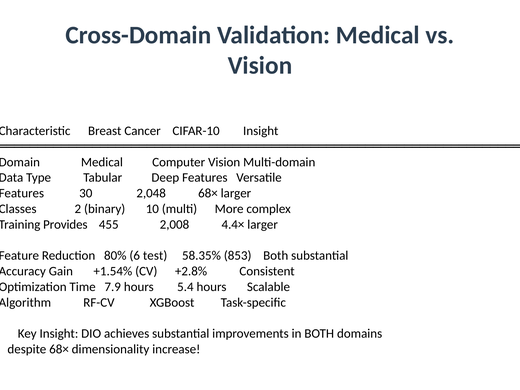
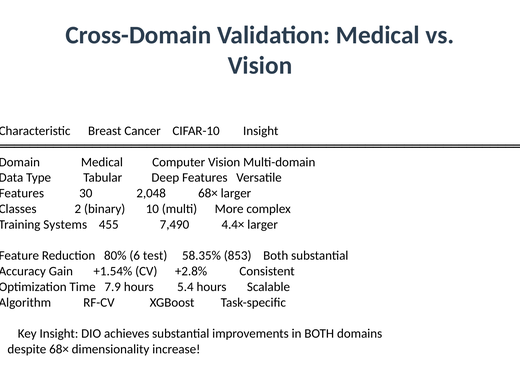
Provides: Provides -> Systems (65, 224)
2,008: 2,008 -> 7,490 (174, 224)
